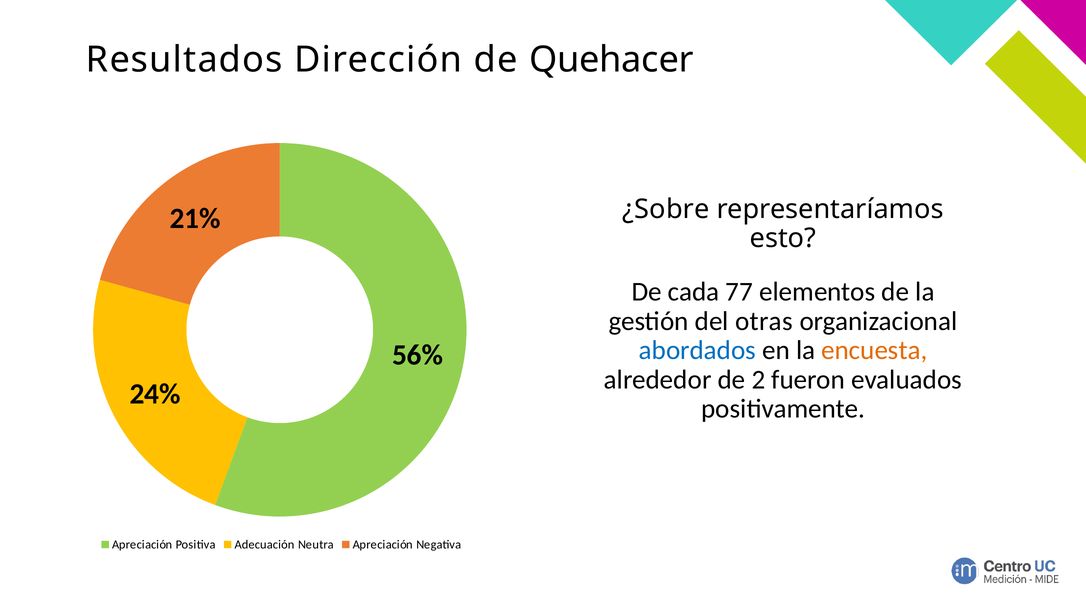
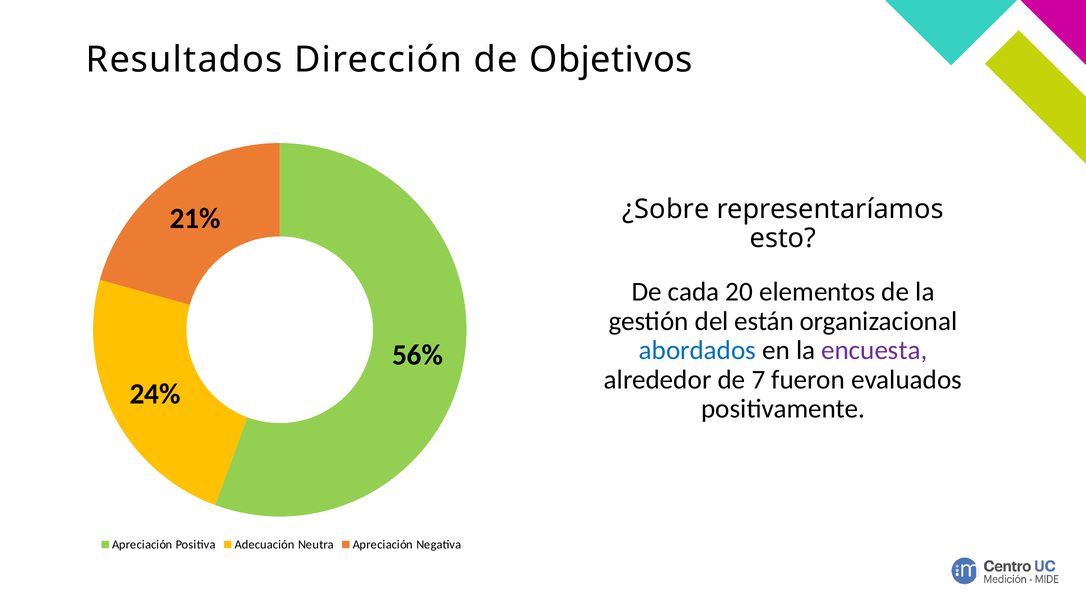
Quehacer: Quehacer -> Objetivos (611, 60)
77: 77 -> 20 (739, 292)
otras: otras -> están (764, 321)
encuesta colour: orange -> purple (874, 350)
2: 2 -> 7 (758, 380)
